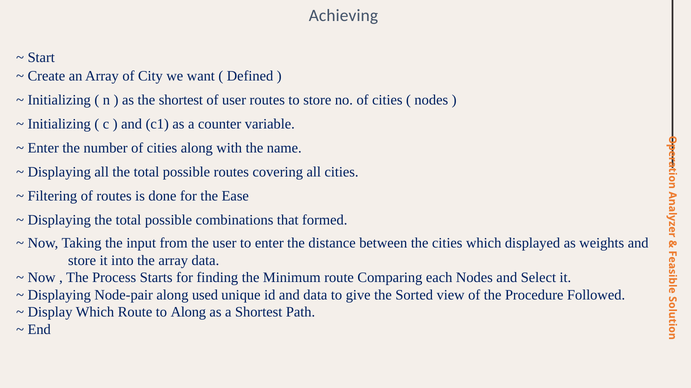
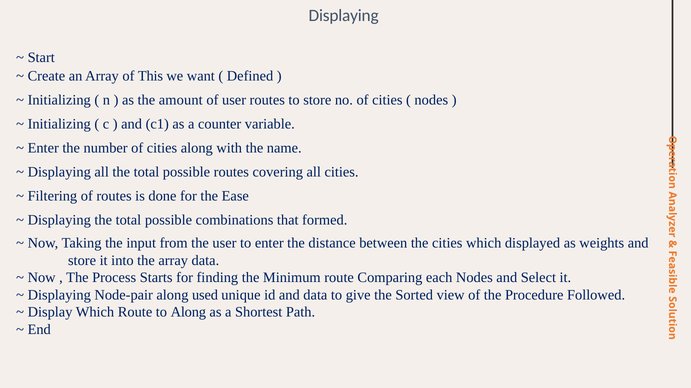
Achieving: Achieving -> Displaying (344, 16)
City: City -> This (150, 76)
the shortest: shortest -> amount (181, 100)
